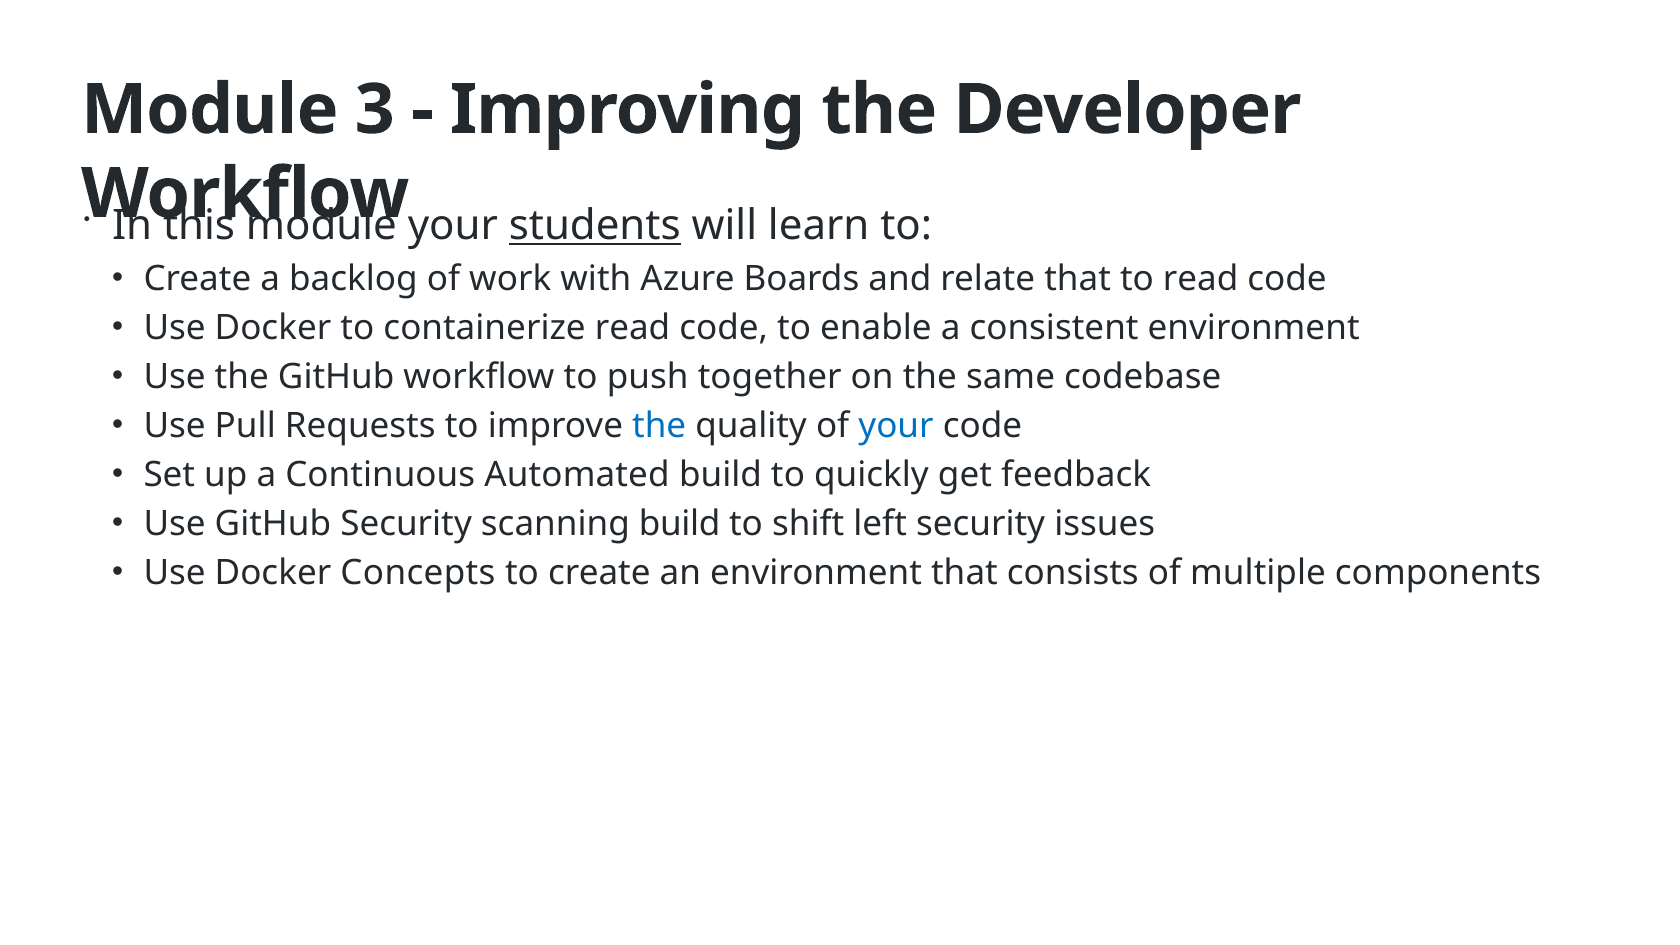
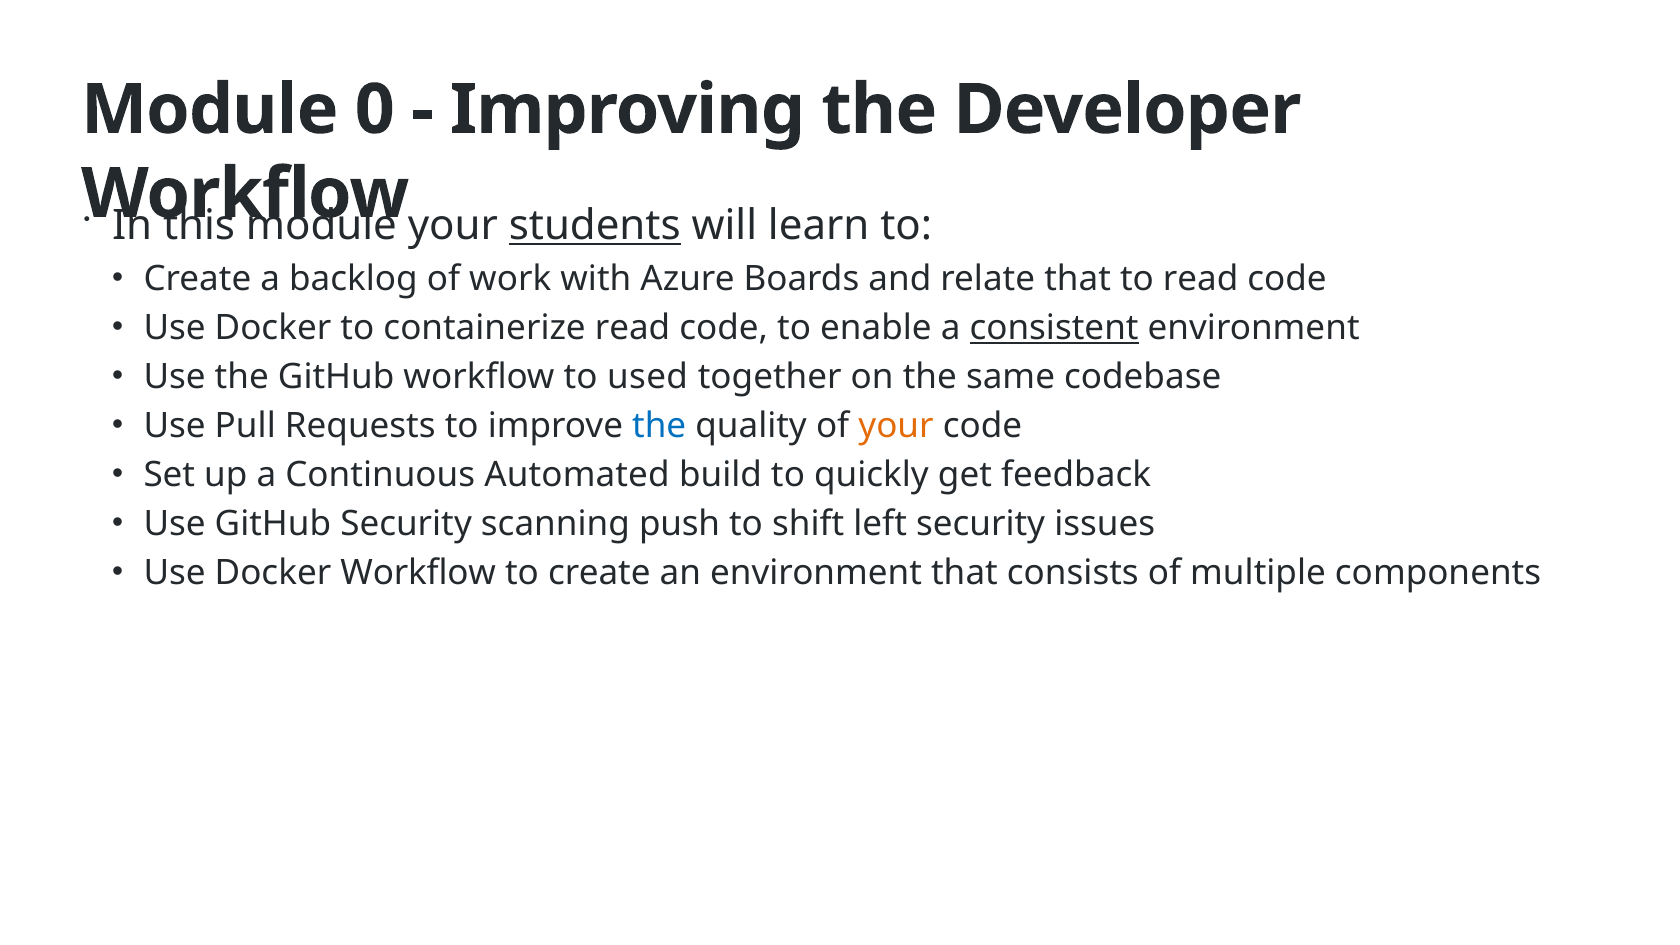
3: 3 -> 0 (375, 110)
consistent underline: none -> present (1054, 328)
push: push -> used (648, 377)
your colour: blue -> orange (896, 426)
scanning build: build -> push (680, 524)
Docker Concepts: Concepts -> Workflow (418, 573)
